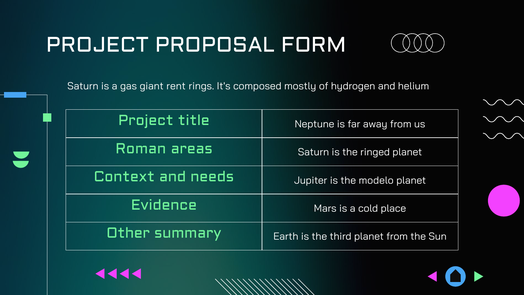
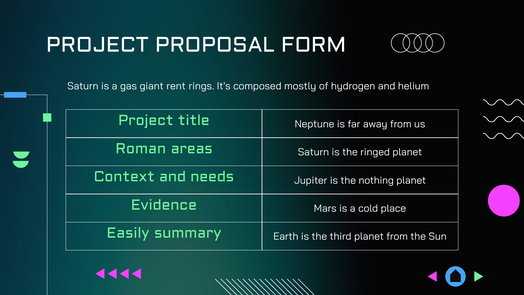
modelo: modelo -> nothing (376, 180)
Other: Other -> Easily (128, 233)
